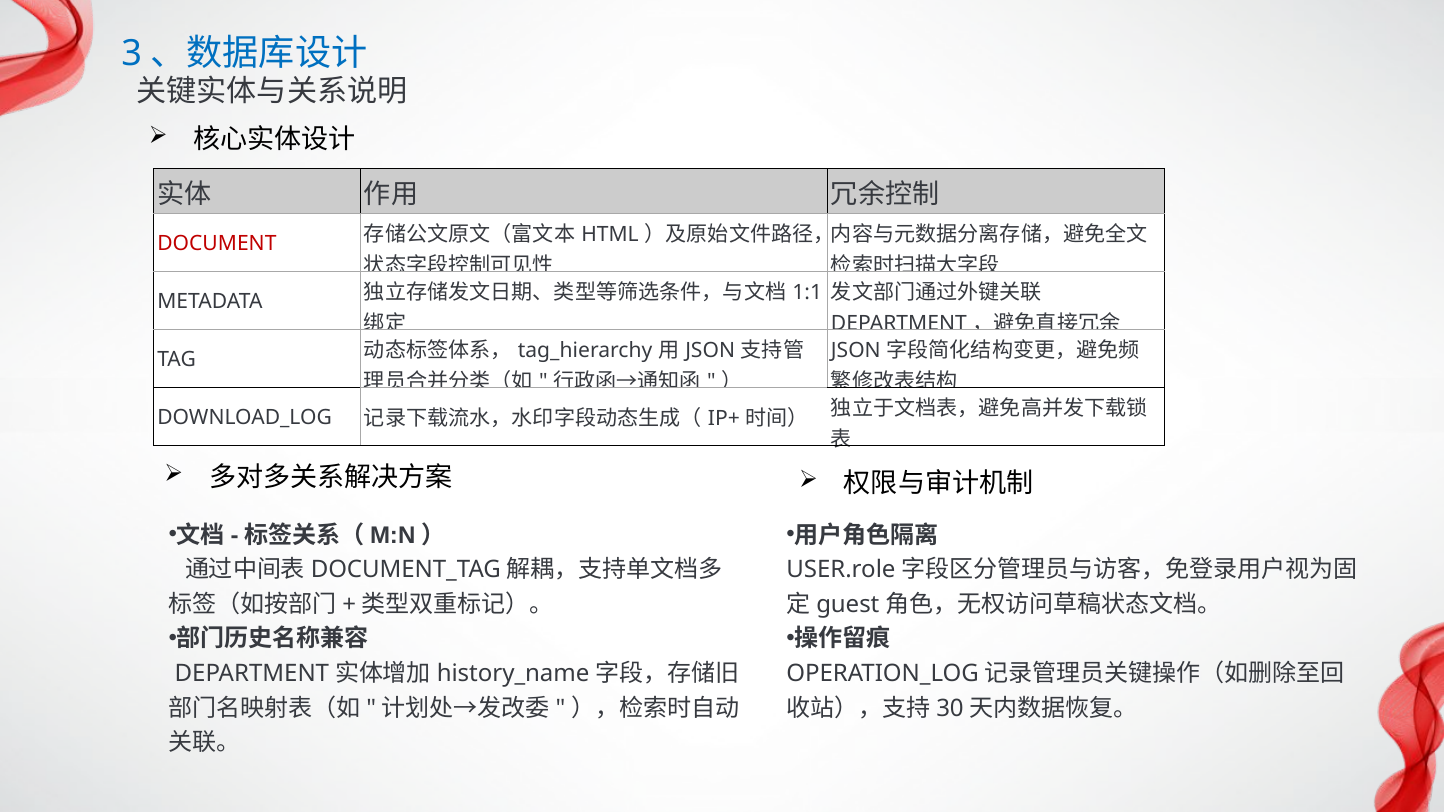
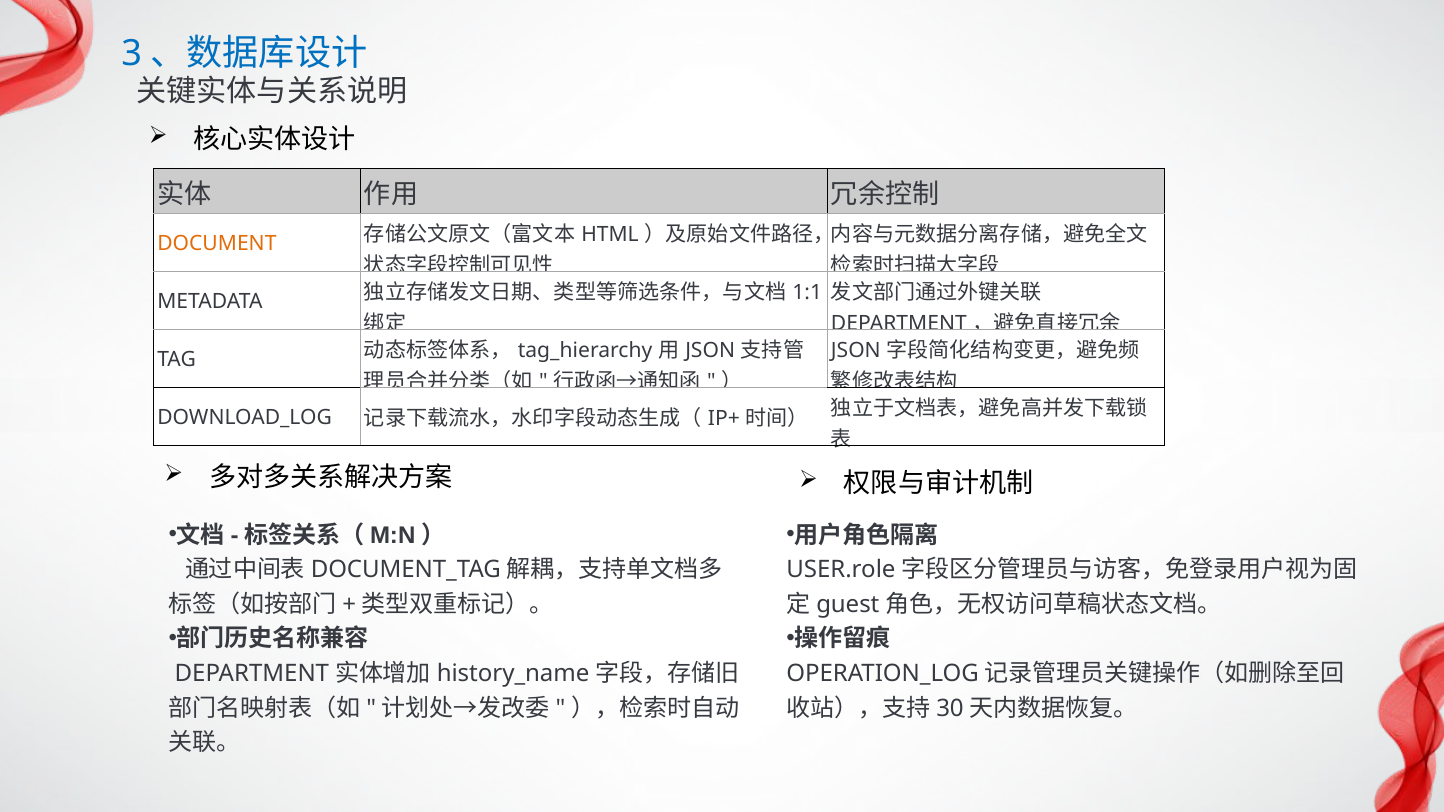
DOCUMENT colour: red -> orange (217, 244)
